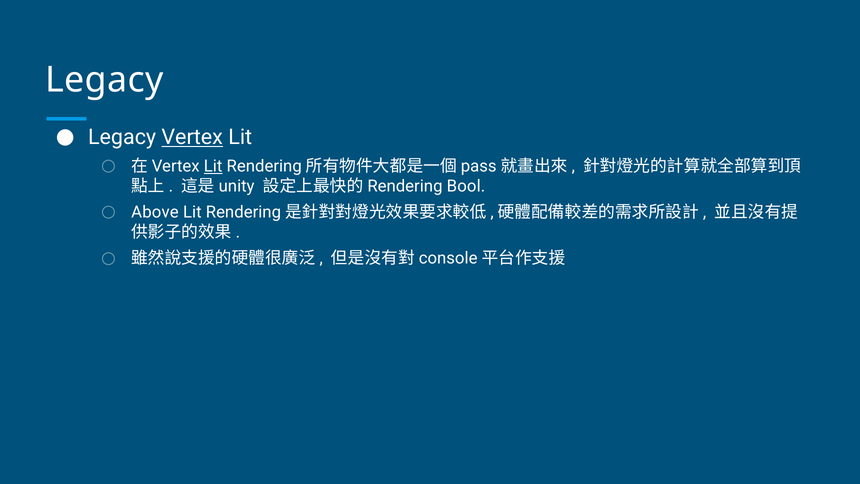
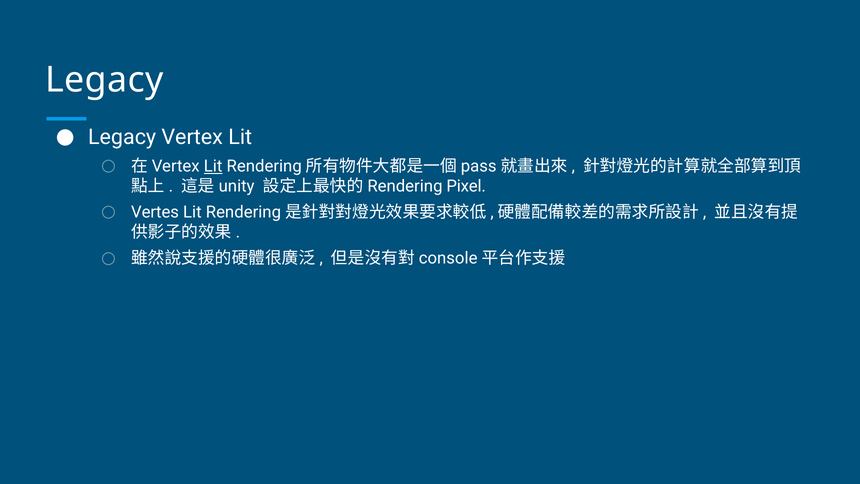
Vertex underline: present -> none (192, 137)
Bool: Bool -> Pixel (466, 186)
Above: Above -> Vertes (155, 212)
